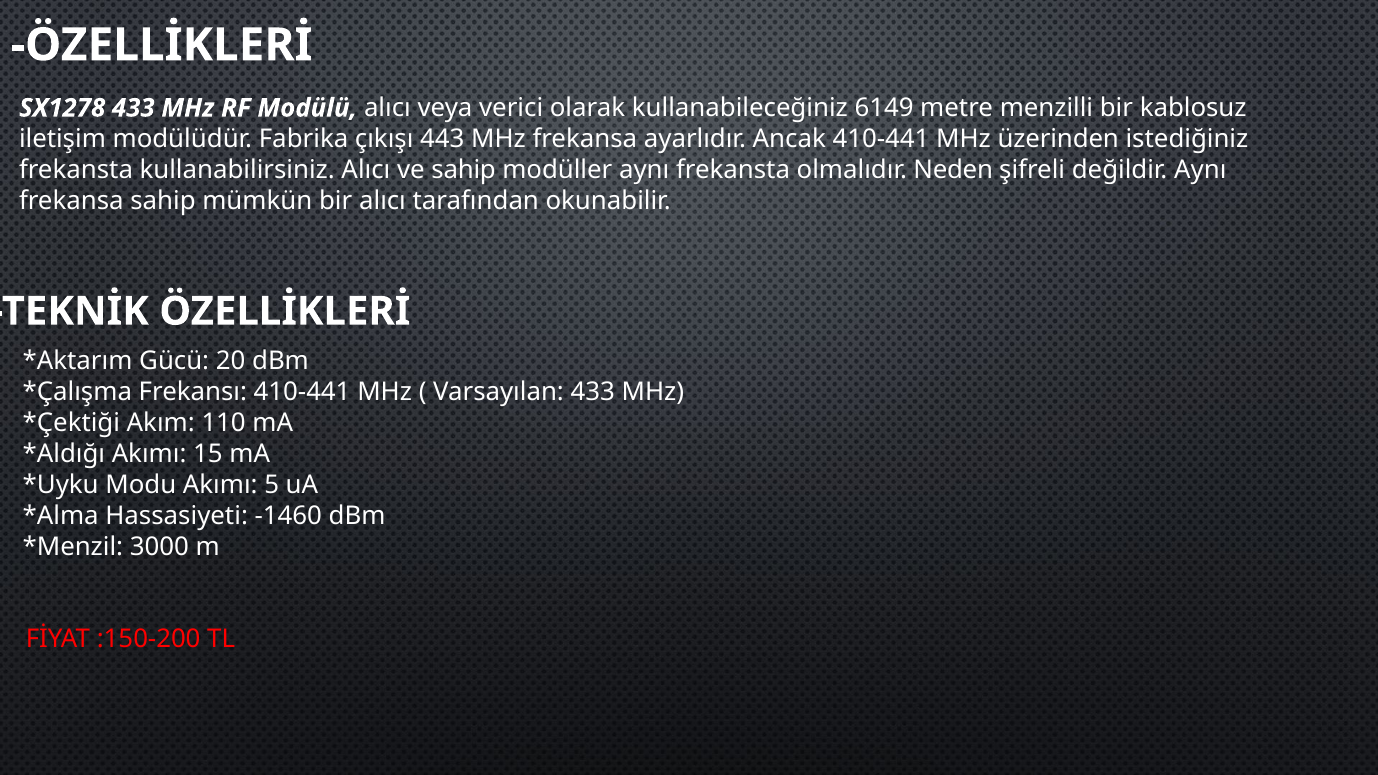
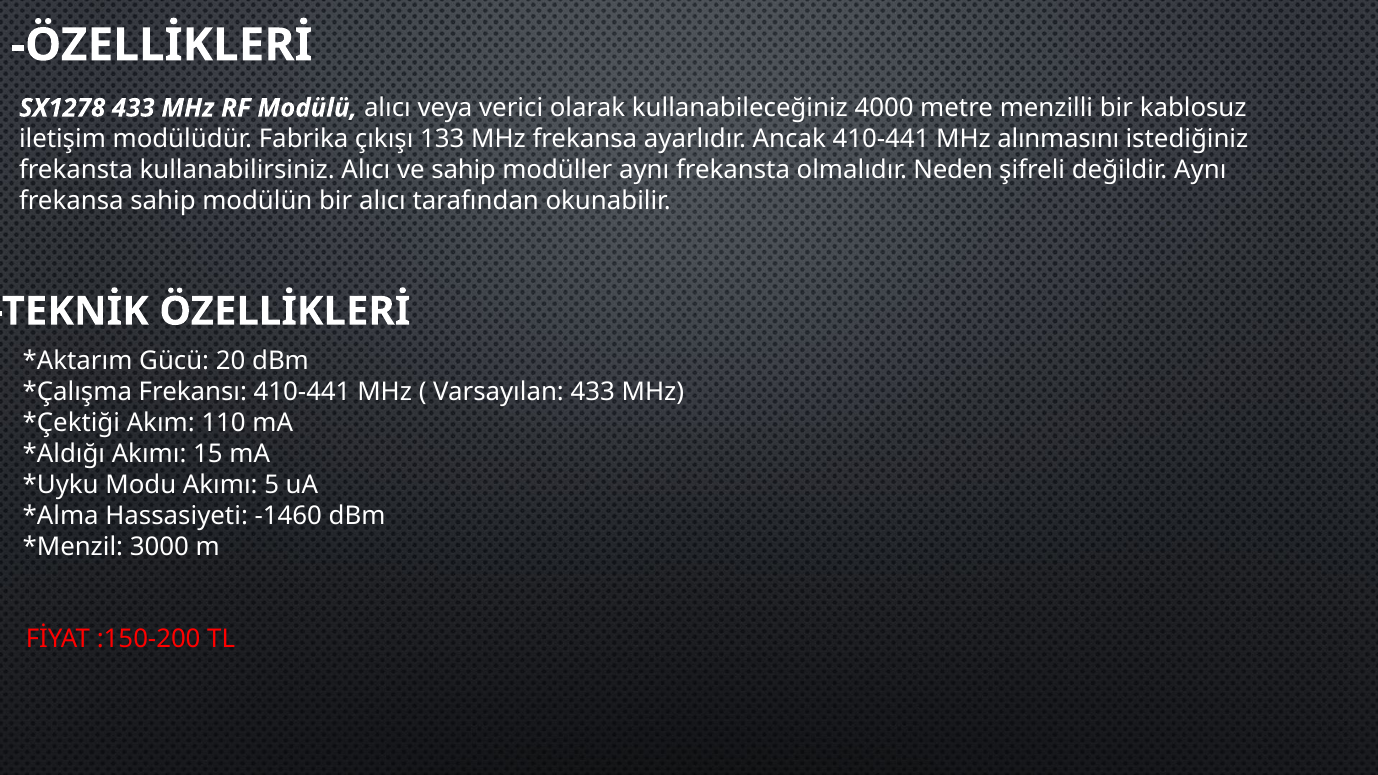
6149: 6149 -> 4000 (884, 108)
443: 443 -> 133 (442, 139)
üzerinden: üzerinden -> alınmasını (1058, 139)
mümkün: mümkün -> modülün (257, 201)
